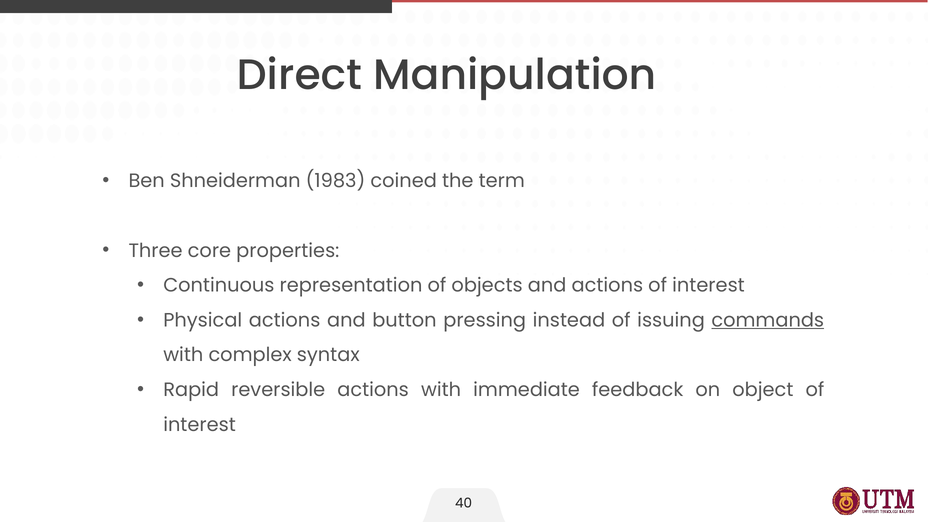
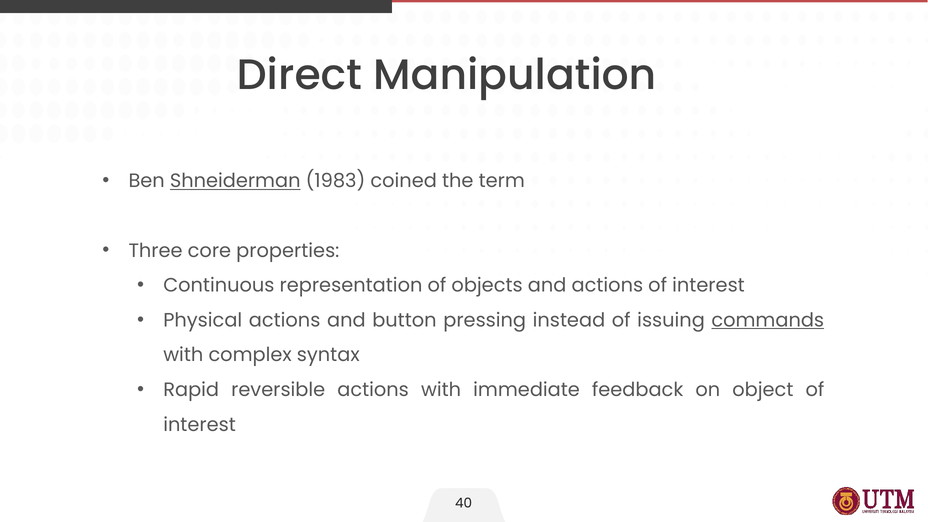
Shneiderman underline: none -> present (235, 181)
